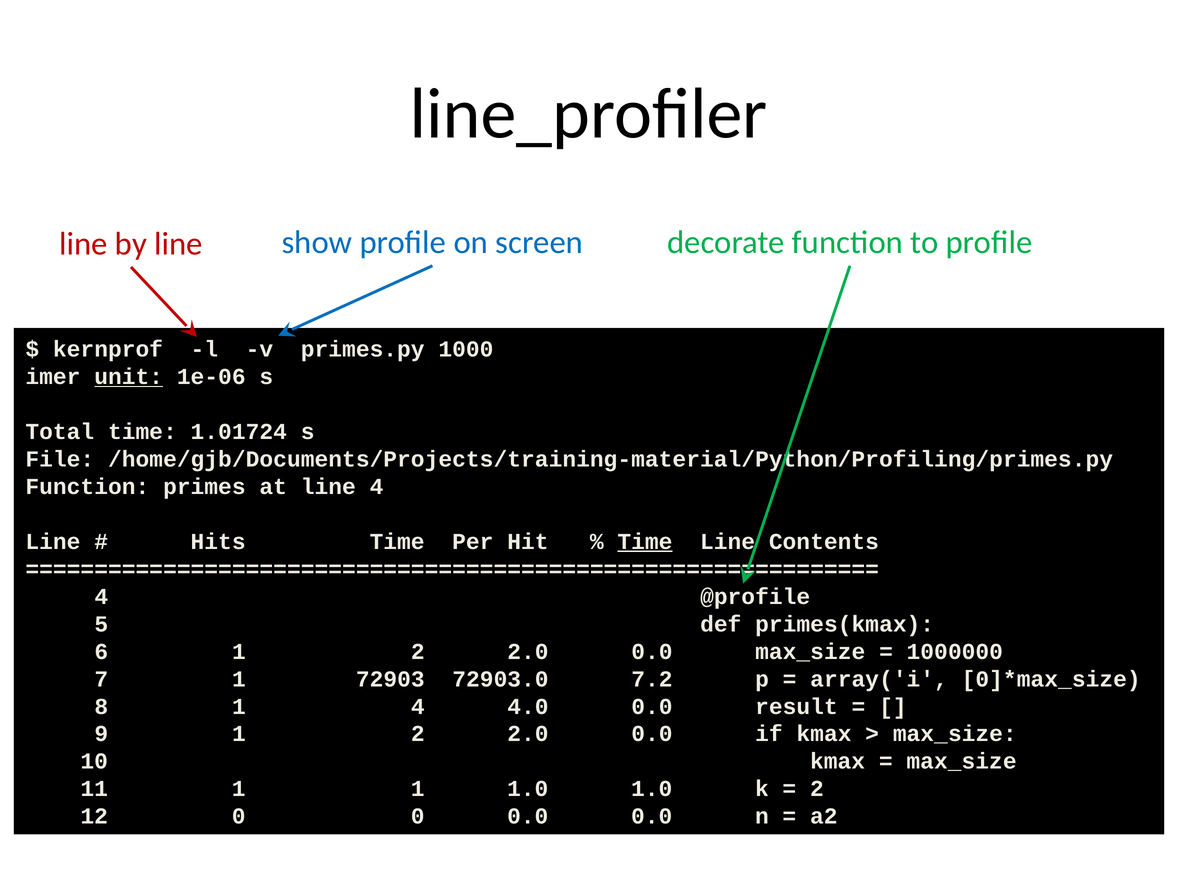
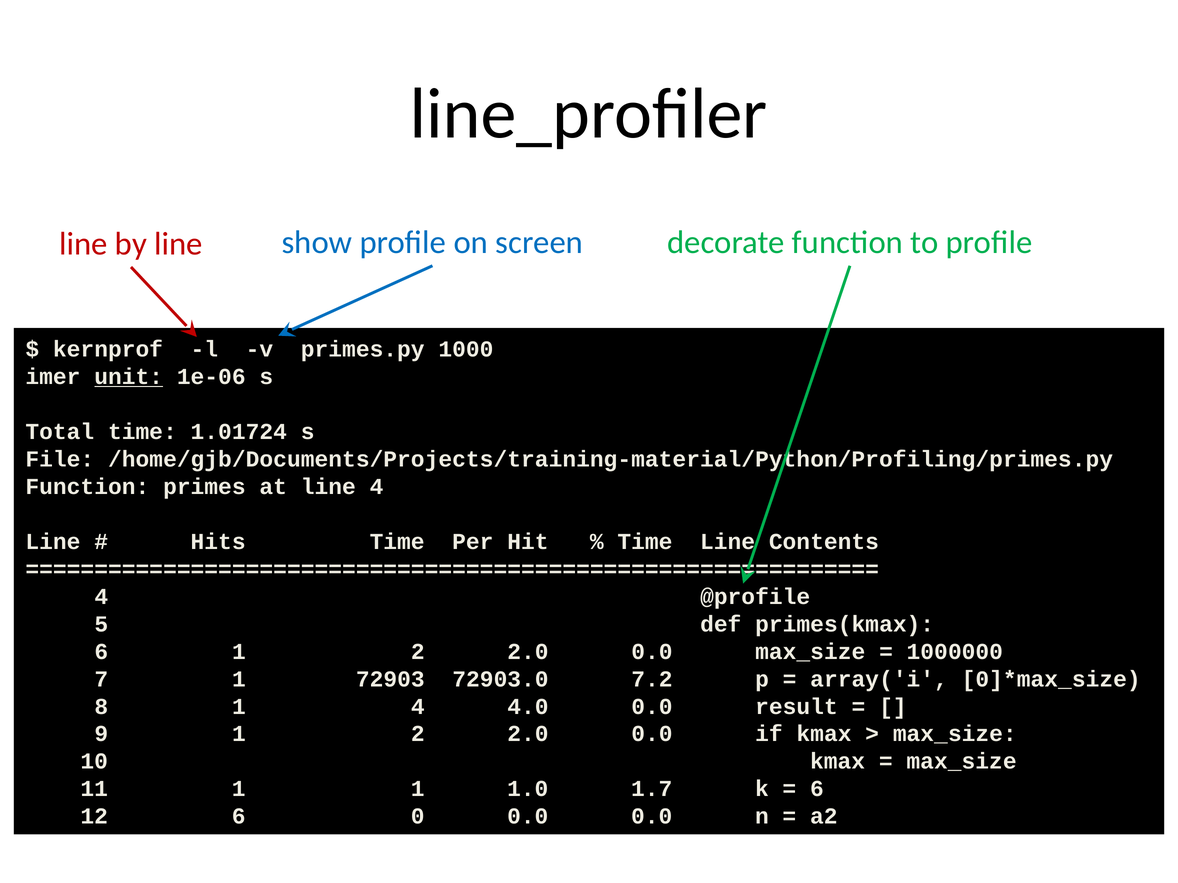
Time underline: present -> none (645, 542)
1.0 1.0: 1.0 -> 1.7 (652, 789)
2: 2 -> 6 (817, 789)
12 0: 0 -> 6 (239, 817)
